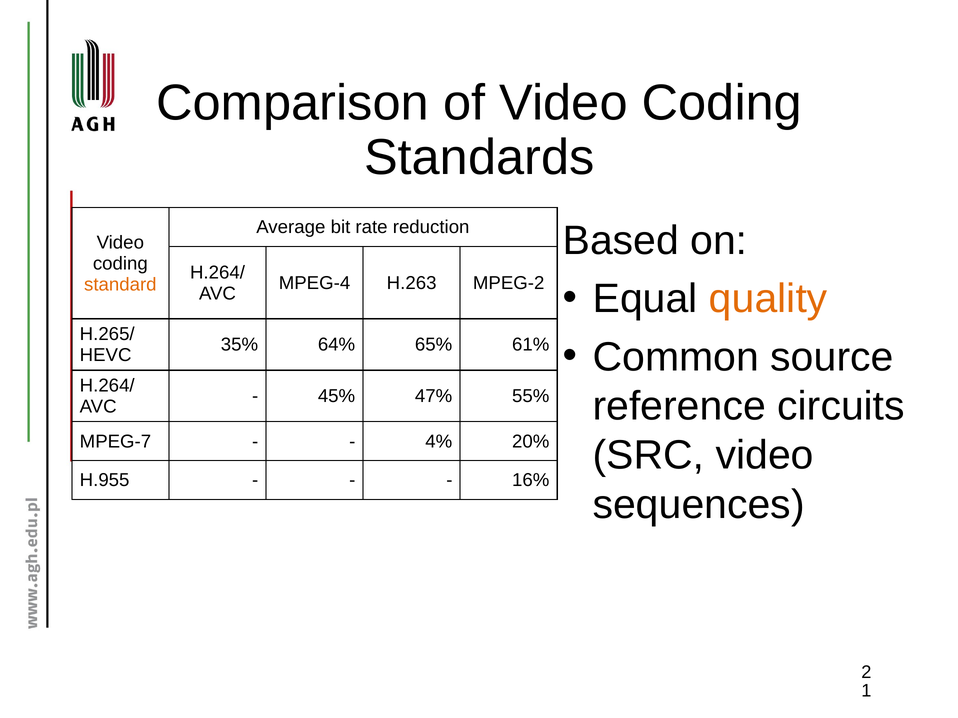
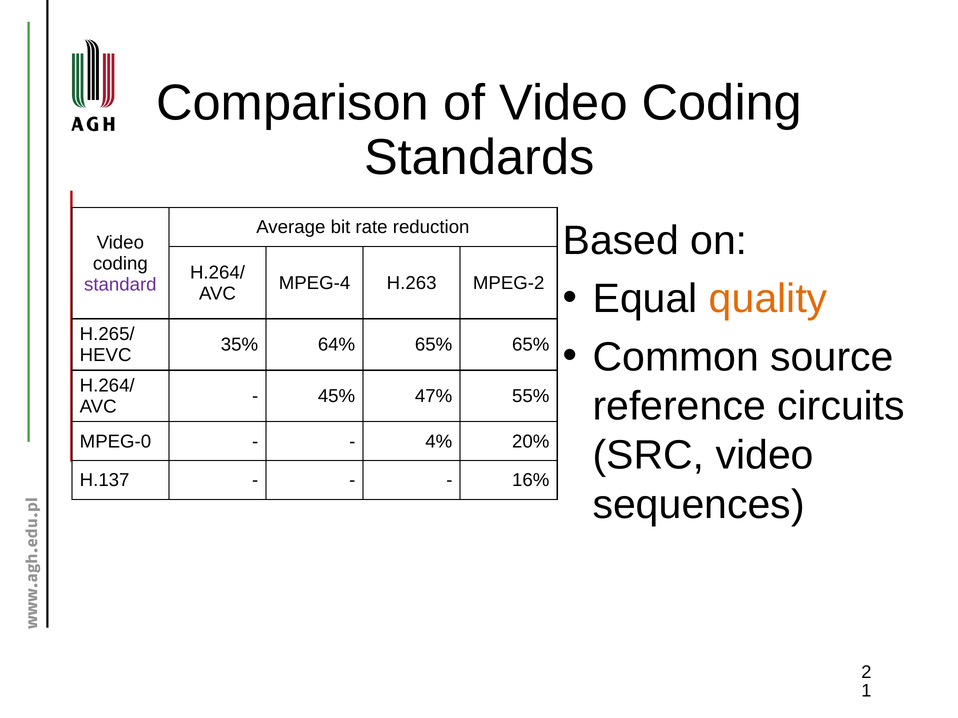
standard colour: orange -> purple (120, 285)
65% 61%: 61% -> 65% (531, 345)
MPEG-7: MPEG-7 -> MPEG-0 (115, 442)
H.955: H.955 -> H.137 (105, 481)
